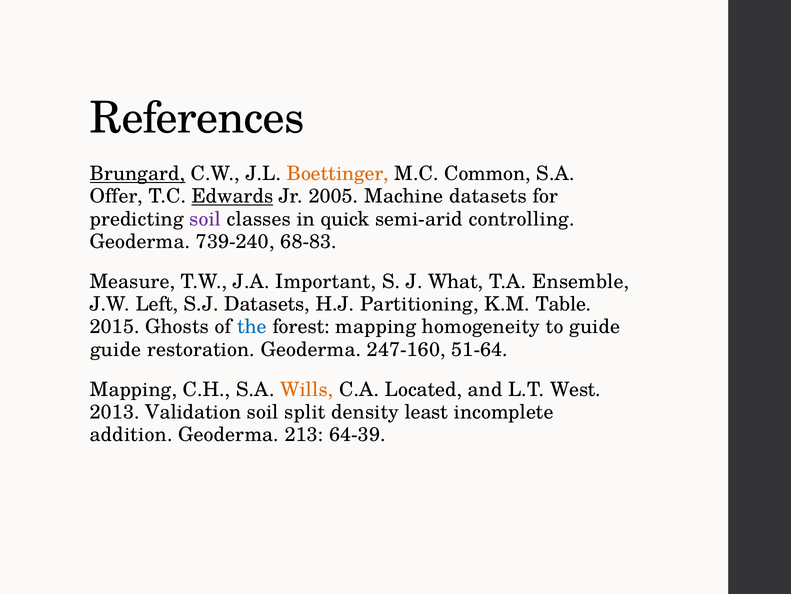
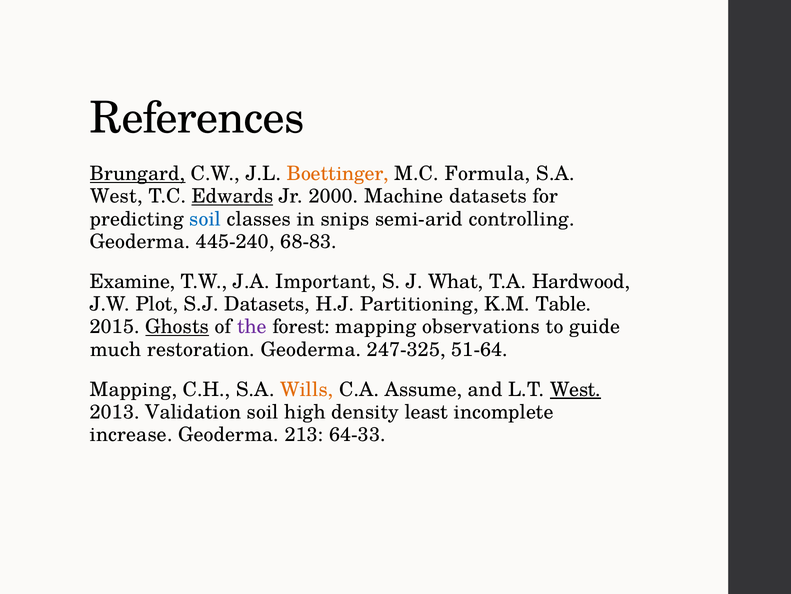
Common: Common -> Formula (487, 174)
Offer: Offer -> West (116, 196)
2005: 2005 -> 2000 (334, 196)
soil colour: purple -> blue (205, 219)
quick: quick -> snips (345, 219)
739-240: 739-240 -> 445-240 (235, 241)
Measure: Measure -> Examine (133, 281)
Ensemble: Ensemble -> Hardwood (581, 281)
Left: Left -> Plot (157, 304)
Ghosts underline: none -> present (177, 327)
the colour: blue -> purple (252, 327)
homogeneity: homogeneity -> observations (481, 327)
guide: guide -> much (116, 349)
247-160: 247-160 -> 247-325 (406, 349)
Located: Located -> Assume (424, 389)
West underline: none -> present (576, 389)
split: split -> high (305, 412)
addition: addition -> increase (131, 434)
64-39: 64-39 -> 64-33 (357, 434)
